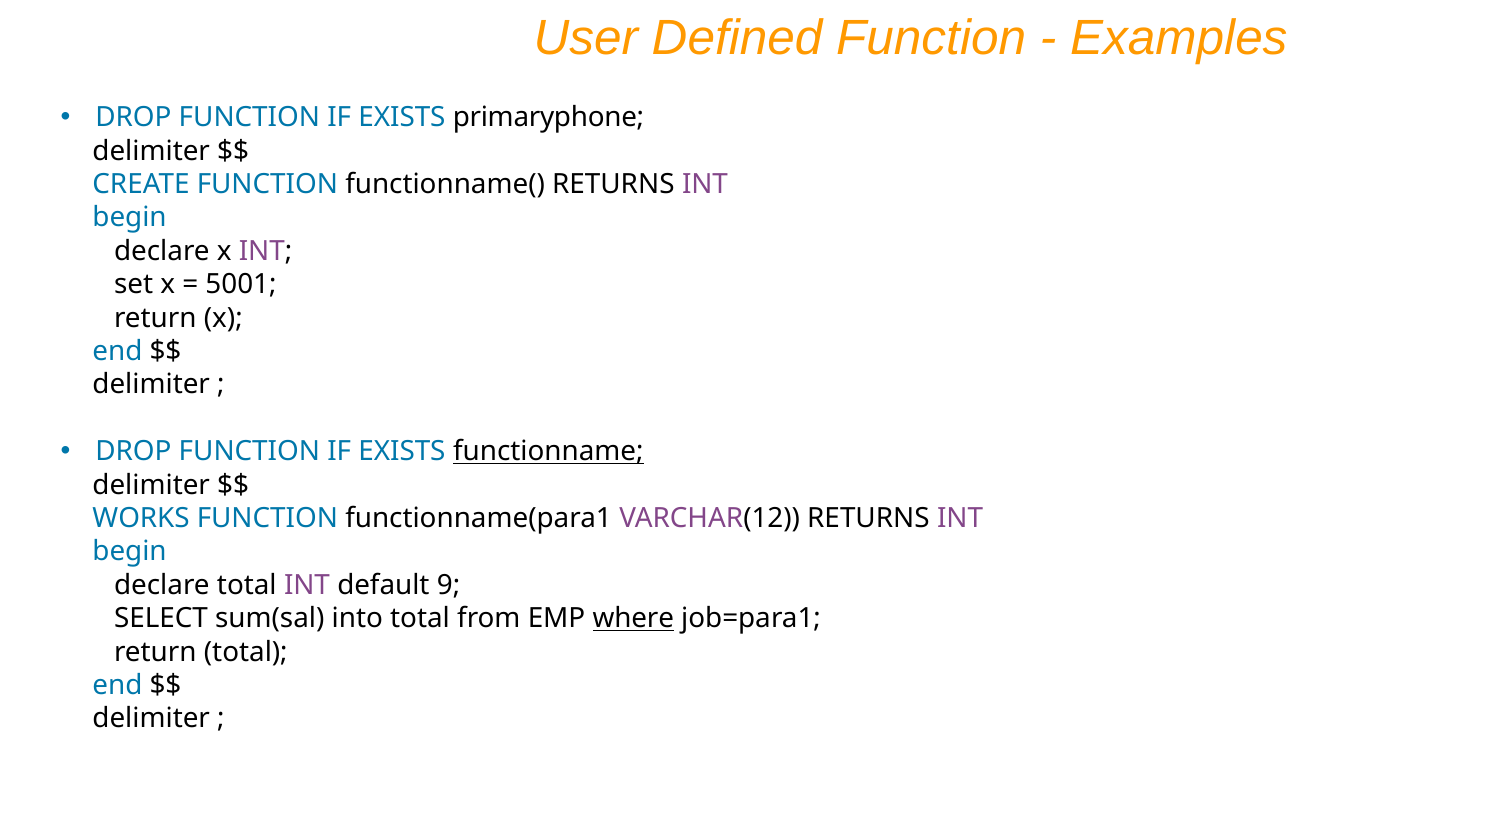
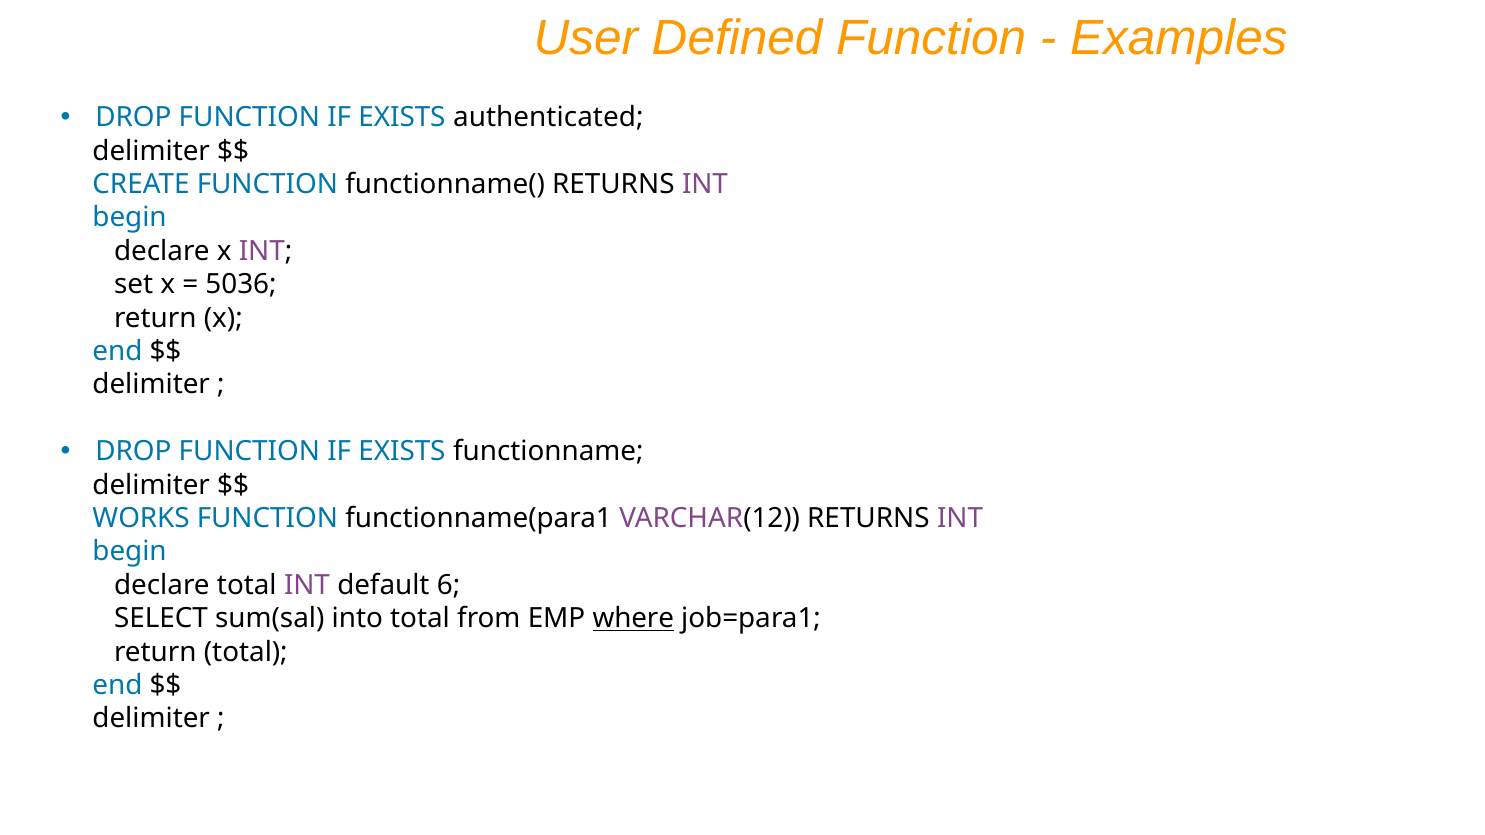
primaryphone: primaryphone -> authenticated (548, 118)
5001: 5001 -> 5036 (241, 285)
functionname underline: present -> none (548, 452)
9: 9 -> 6 (449, 585)
